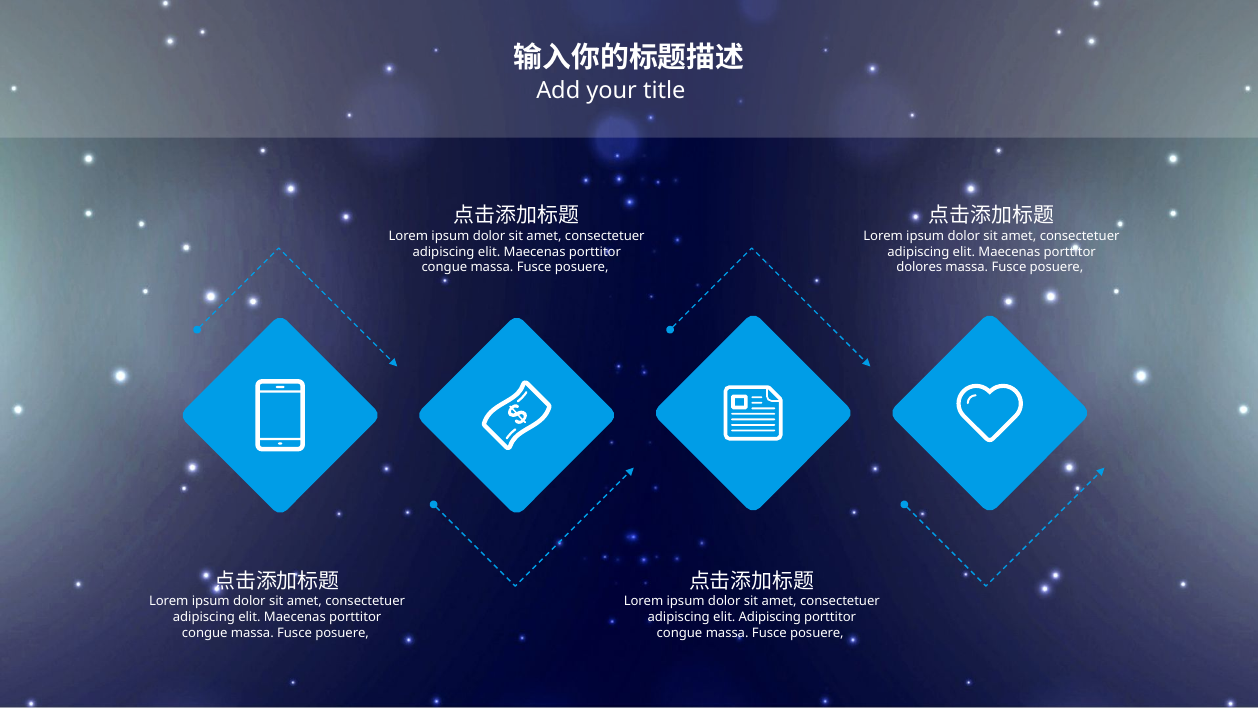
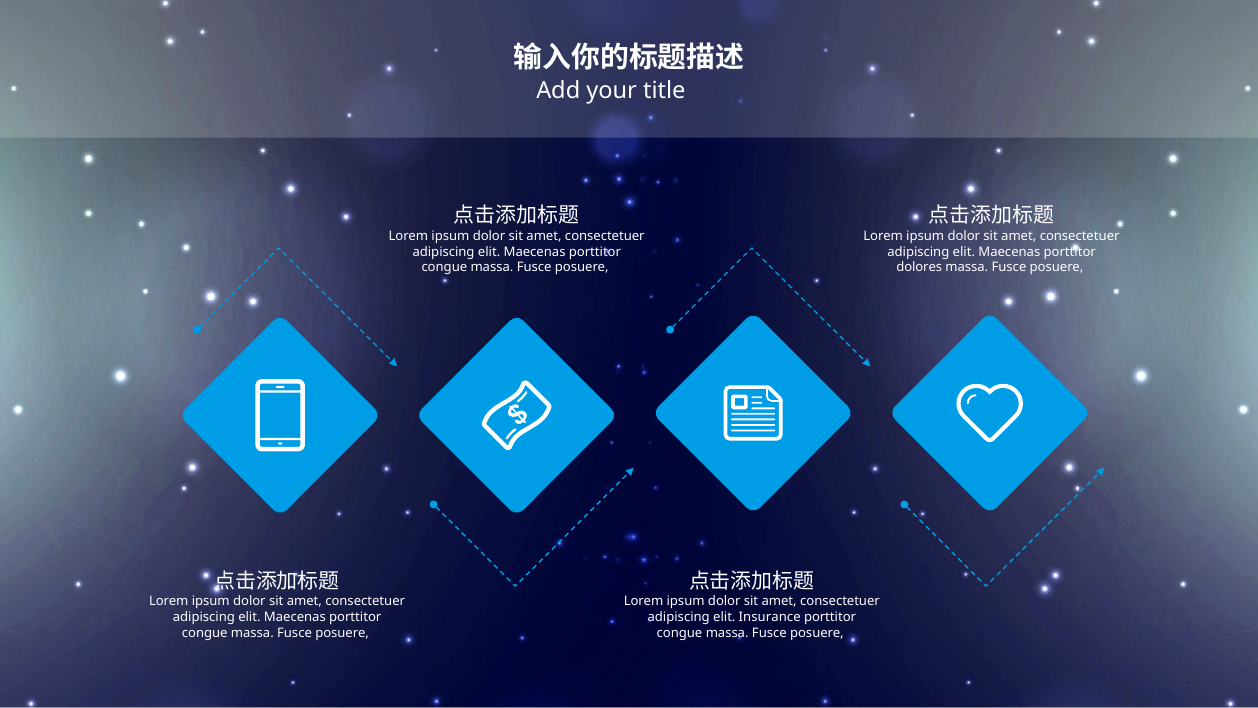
elit Adipiscing: Adipiscing -> Insurance (770, 617)
